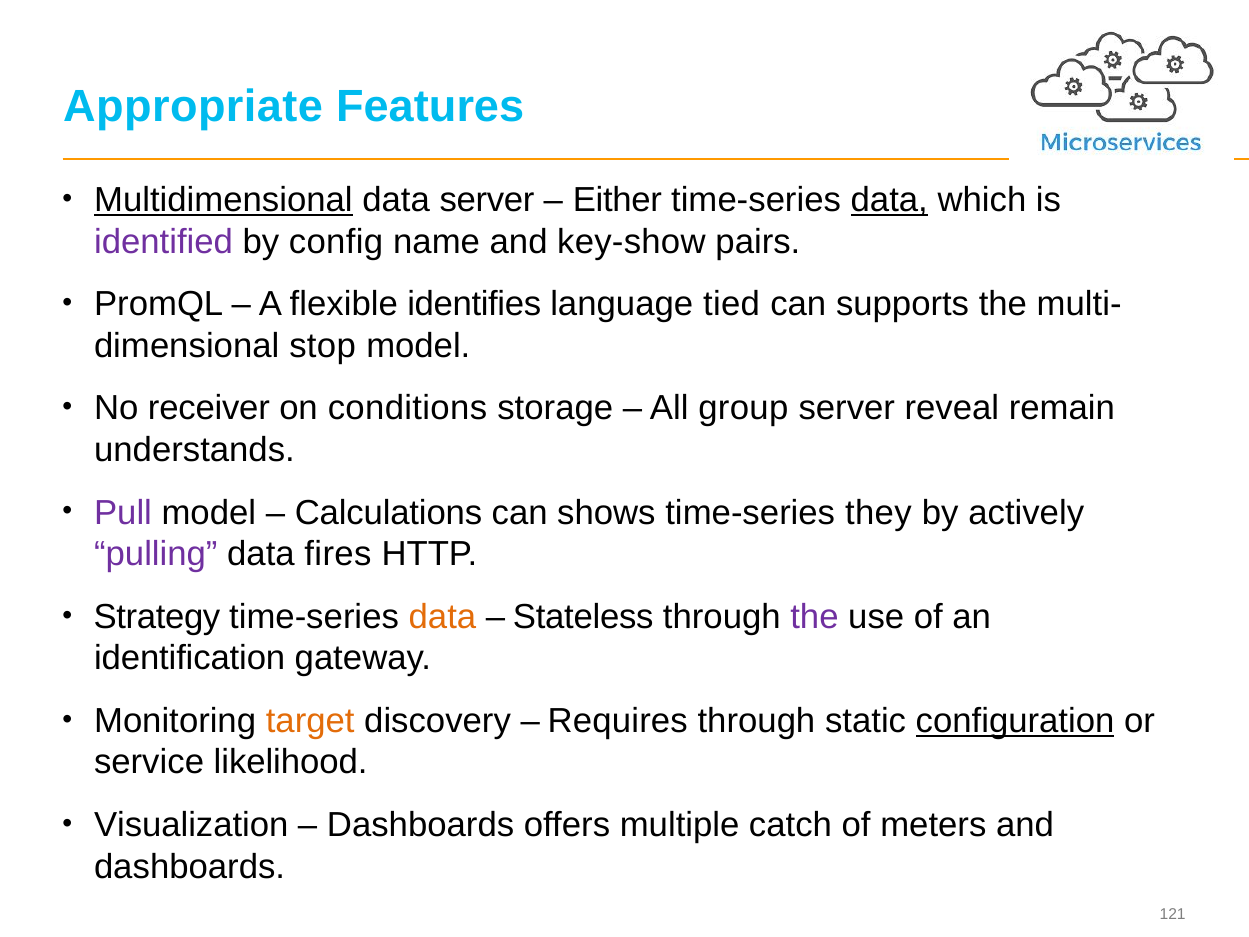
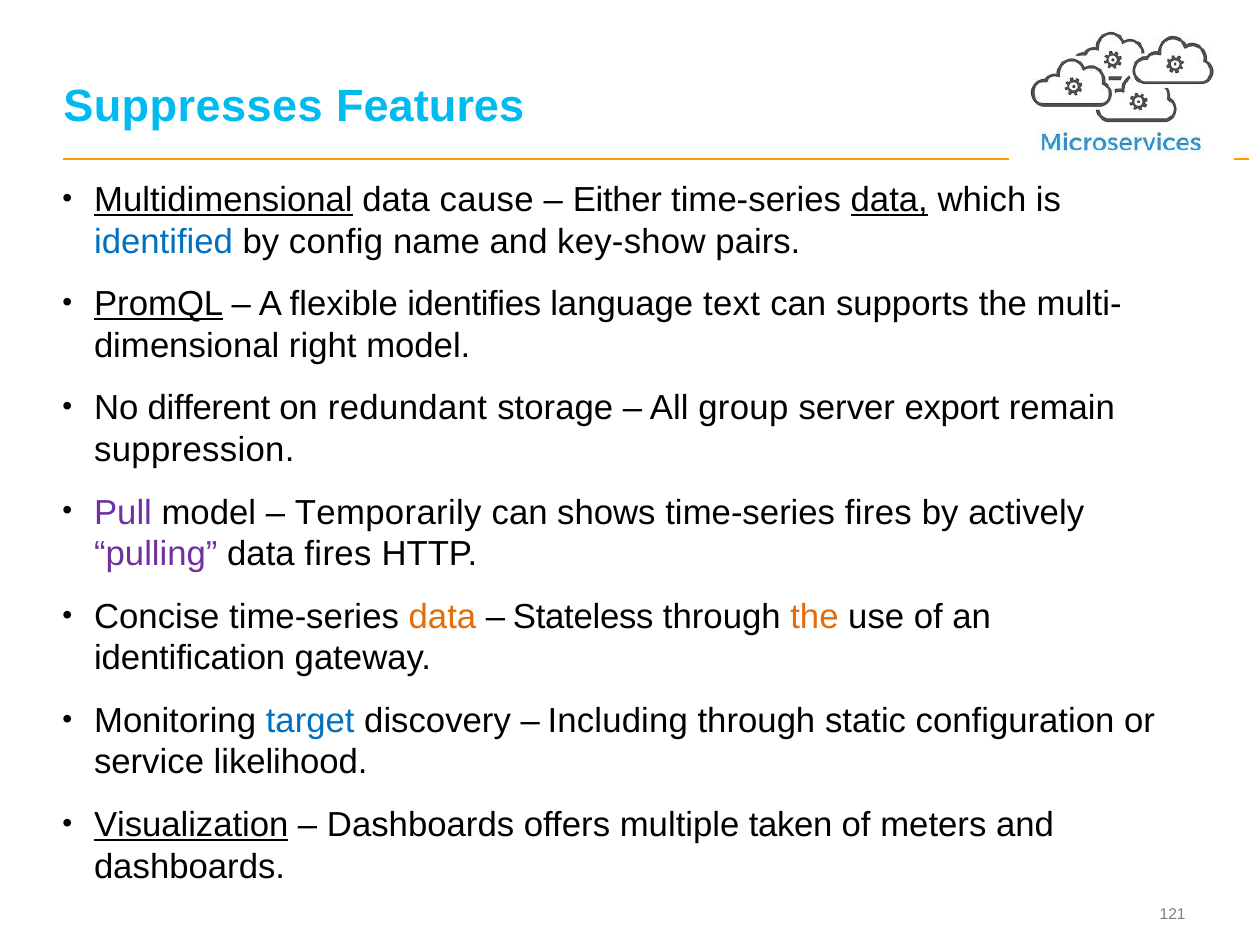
Appropriate: Appropriate -> Suppresses (193, 107)
data server: server -> cause (487, 200)
identified colour: purple -> blue (164, 242)
PromQL underline: none -> present (159, 304)
tied: tied -> text (732, 304)
stop: stop -> right (323, 346)
receiver: receiver -> different (209, 408)
conditions: conditions -> redundant (407, 408)
reveal: reveal -> export (952, 408)
understands: understands -> suppression (194, 450)
Calculations: Calculations -> Temporarily (388, 512)
time-series they: they -> fires (878, 512)
Strategy: Strategy -> Concise (157, 617)
the colour: purple -> orange (814, 617)
target colour: orange -> blue (310, 721)
Requires: Requires -> Including (618, 721)
configuration underline: present -> none (1015, 721)
Visualization underline: none -> present (191, 825)
catch: catch -> taken (791, 825)
